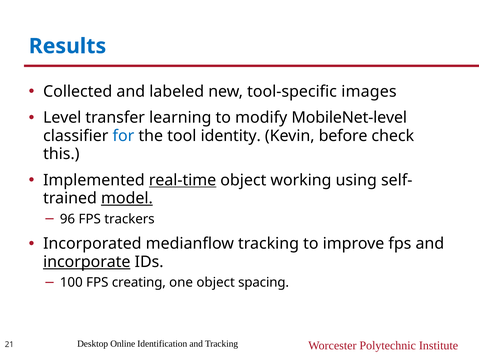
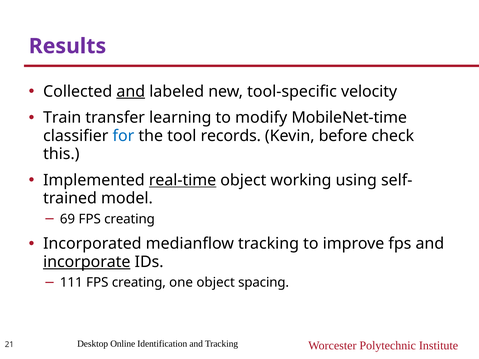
Results colour: blue -> purple (67, 46)
and underline: none -> present (131, 92)
images: images -> velocity (369, 92)
Level: Level -> Train (62, 118)
MobileNet-level: MobileNet-level -> MobileNet-time (349, 118)
identity: identity -> records (231, 136)
model underline: present -> none (127, 198)
96: 96 -> 69 (67, 219)
trackers: trackers -> creating (130, 219)
100: 100 -> 111 (71, 283)
